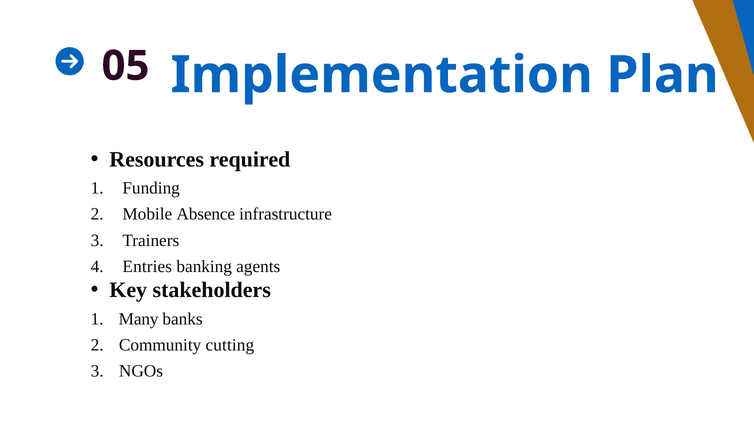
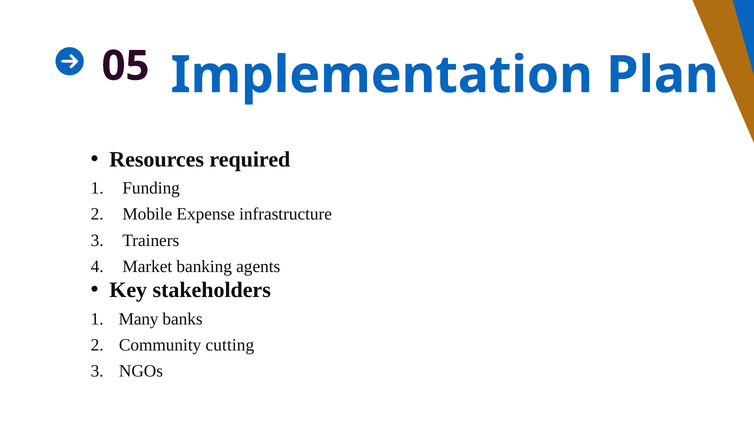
Absence: Absence -> Expense (206, 214)
Entries: Entries -> Market (147, 267)
